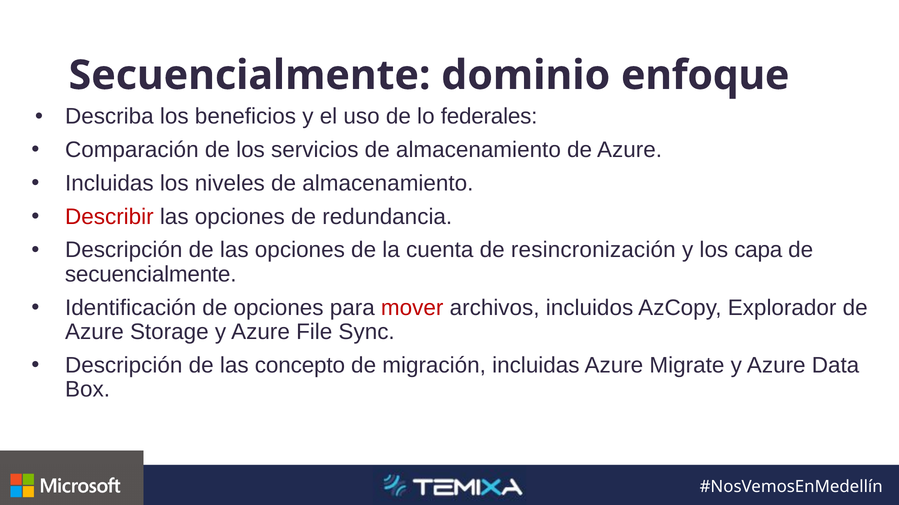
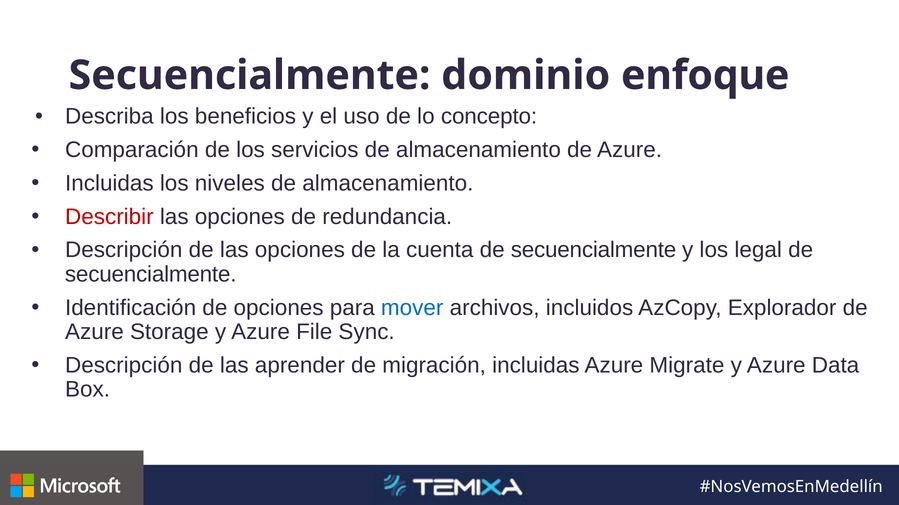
federales: federales -> concepto (489, 117)
cuenta de resincronización: resincronización -> secuencialmente (594, 250)
capa: capa -> legal (758, 250)
mover colour: red -> blue (412, 308)
concepto: concepto -> aprender (300, 366)
